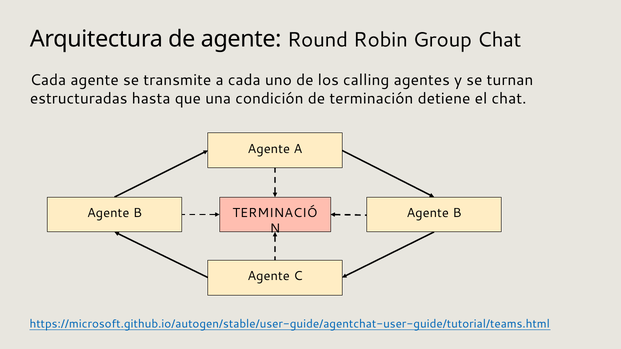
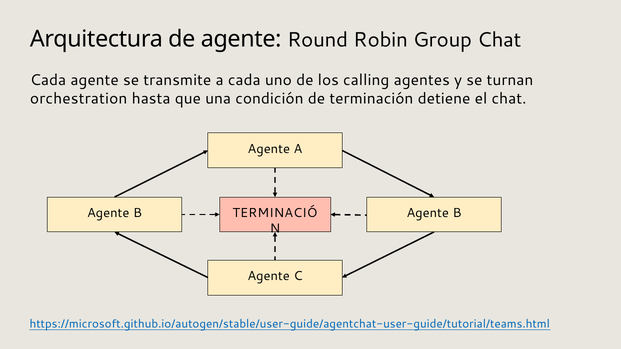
estructuradas: estructuradas -> orchestration (79, 99)
